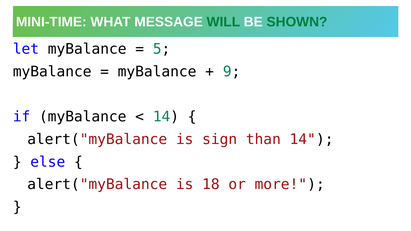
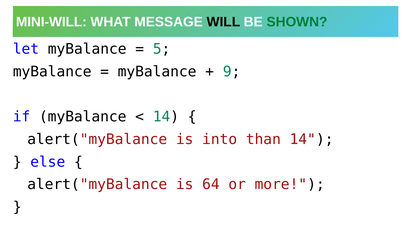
MINI-TIME: MINI-TIME -> MINI-WILL (51, 22)
WILL colour: green -> black (223, 22)
sign: sign -> into (220, 139)
18: 18 -> 64 (211, 185)
